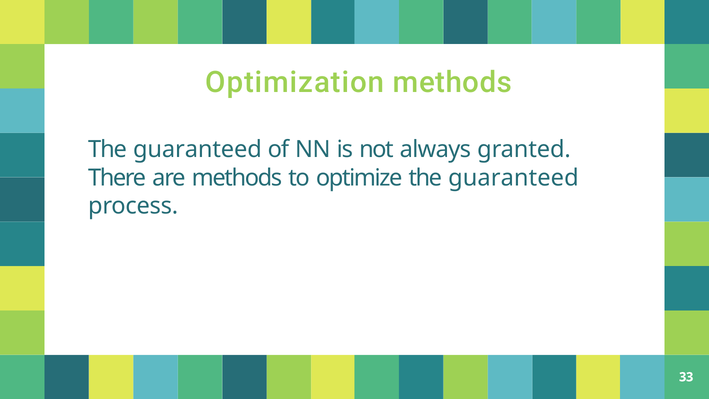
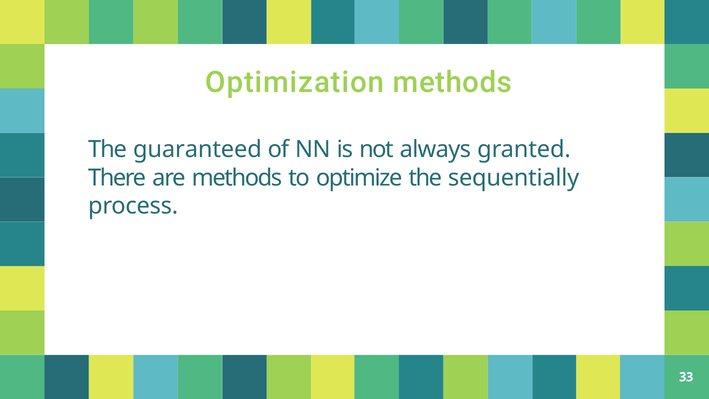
optimize the guaranteed: guaranteed -> sequentially (514, 178)
